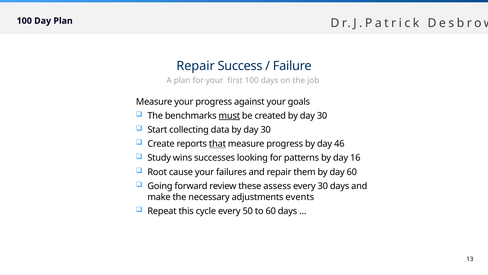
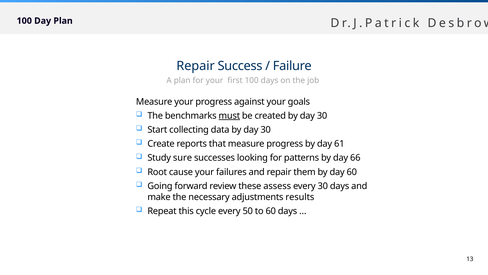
that underline: present -> none (217, 144)
46: 46 -> 61 (339, 144)
wins: wins -> sure (183, 158)
16: 16 -> 66 (355, 158)
events: events -> results (300, 197)
